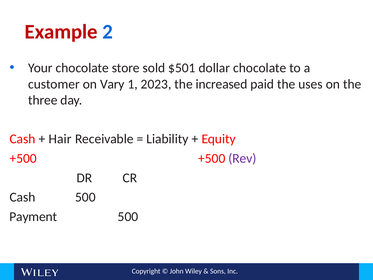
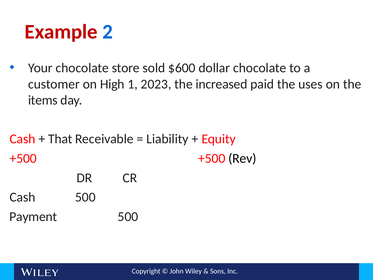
$501: $501 -> $600 (182, 68)
Vary: Vary -> High (112, 84)
three: three -> items (43, 100)
Hair: Hair -> That (60, 139)
Rev colour: purple -> black (242, 158)
